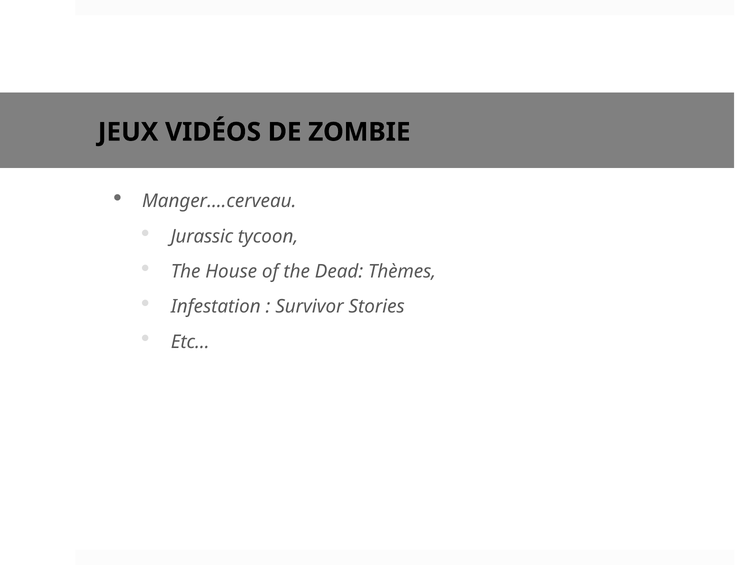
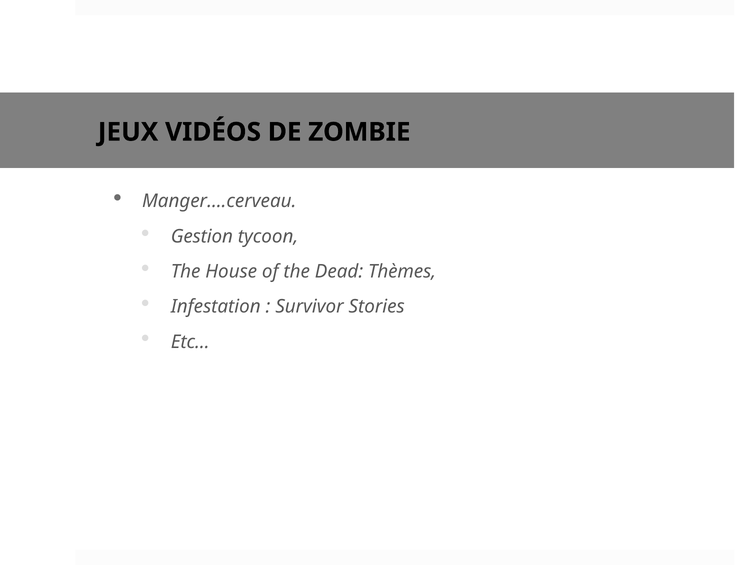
Jurassic: Jurassic -> Gestion (202, 236)
